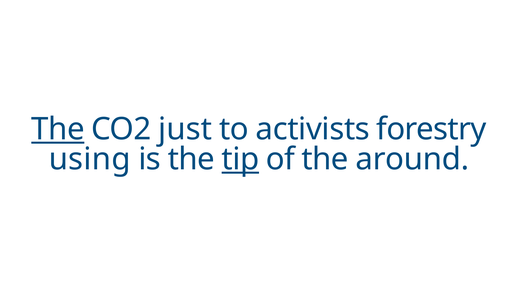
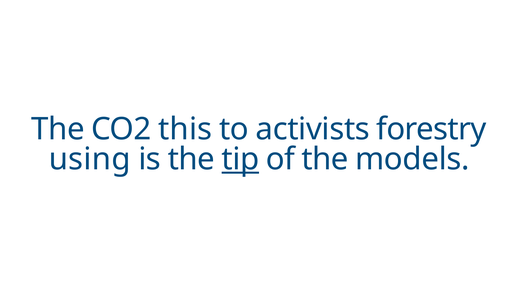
The underline: present -> none (58, 129)
just: just -> this (185, 129)
around: around -> models (412, 159)
